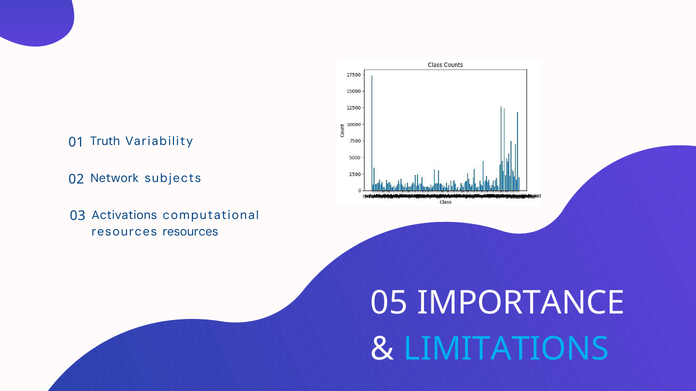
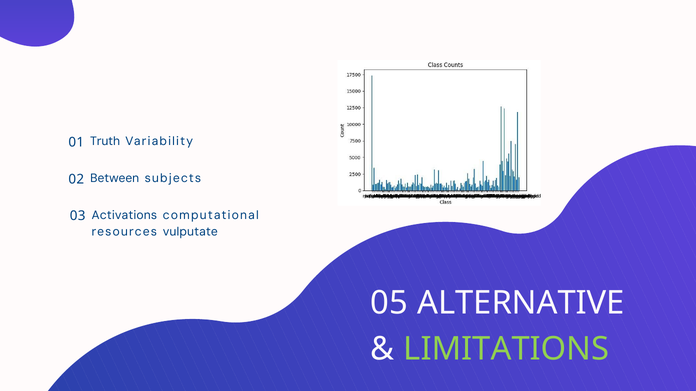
Network: Network -> Between (115, 179)
resources resources: resources -> vulputate (190, 232)
IMPORTANCE: IMPORTANCE -> ALTERNATIVE (521, 304)
LIMITATIONS colour: light blue -> light green (506, 349)
